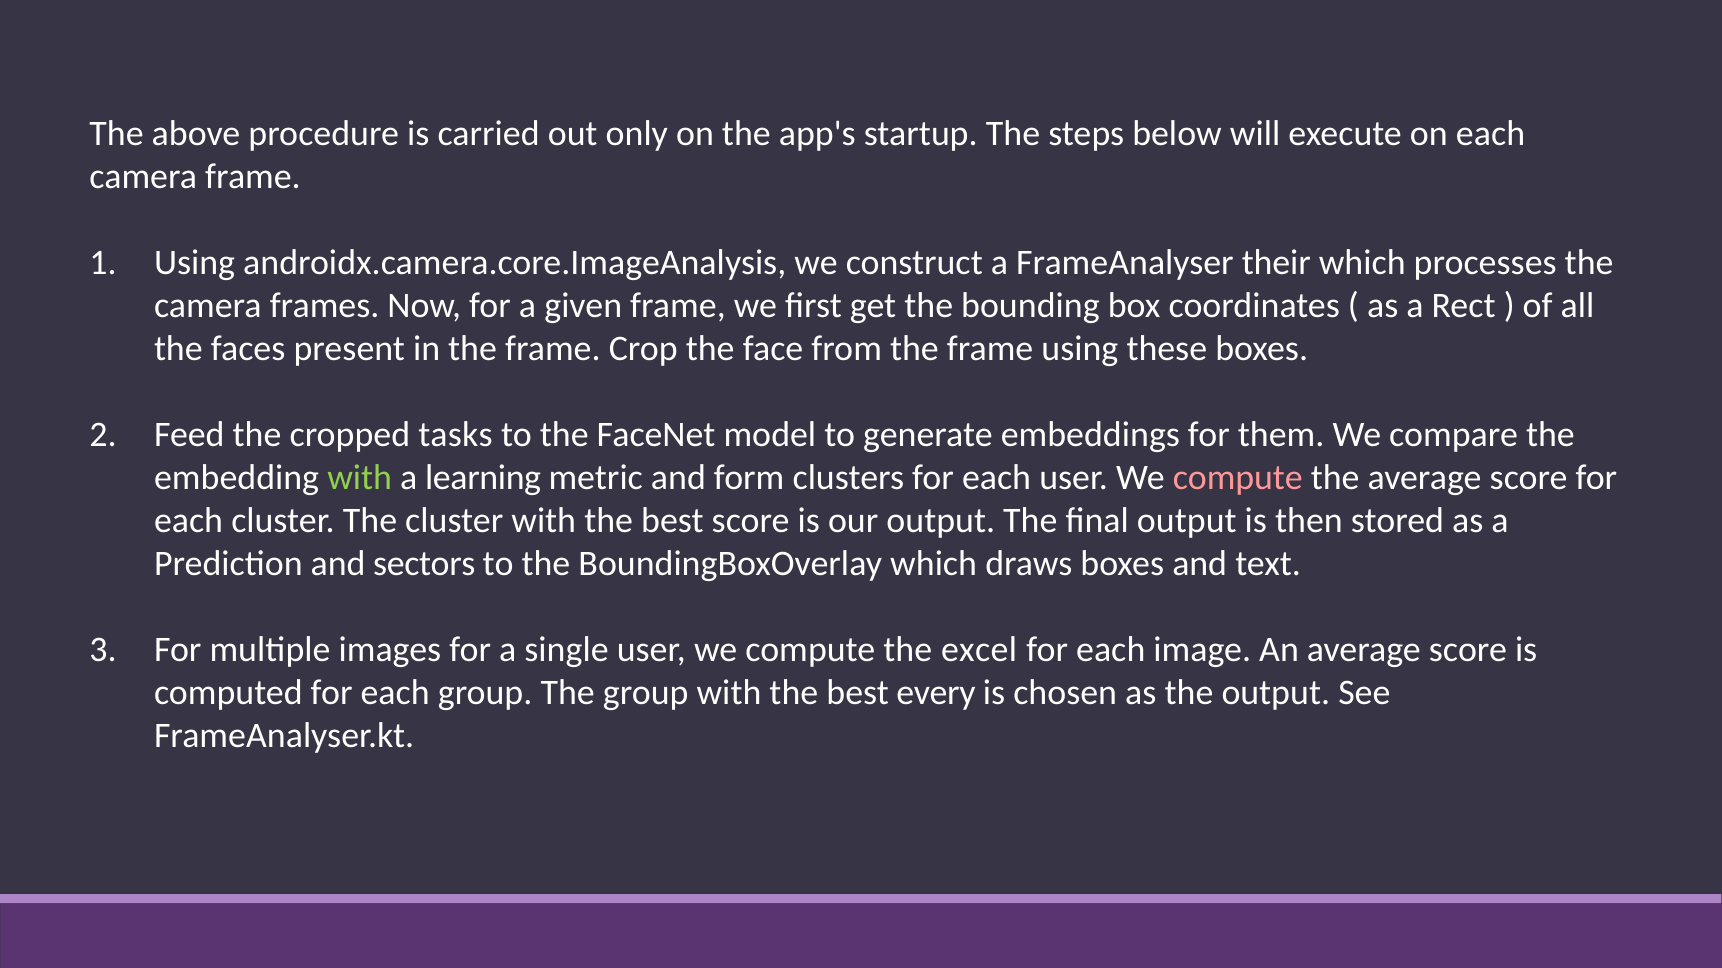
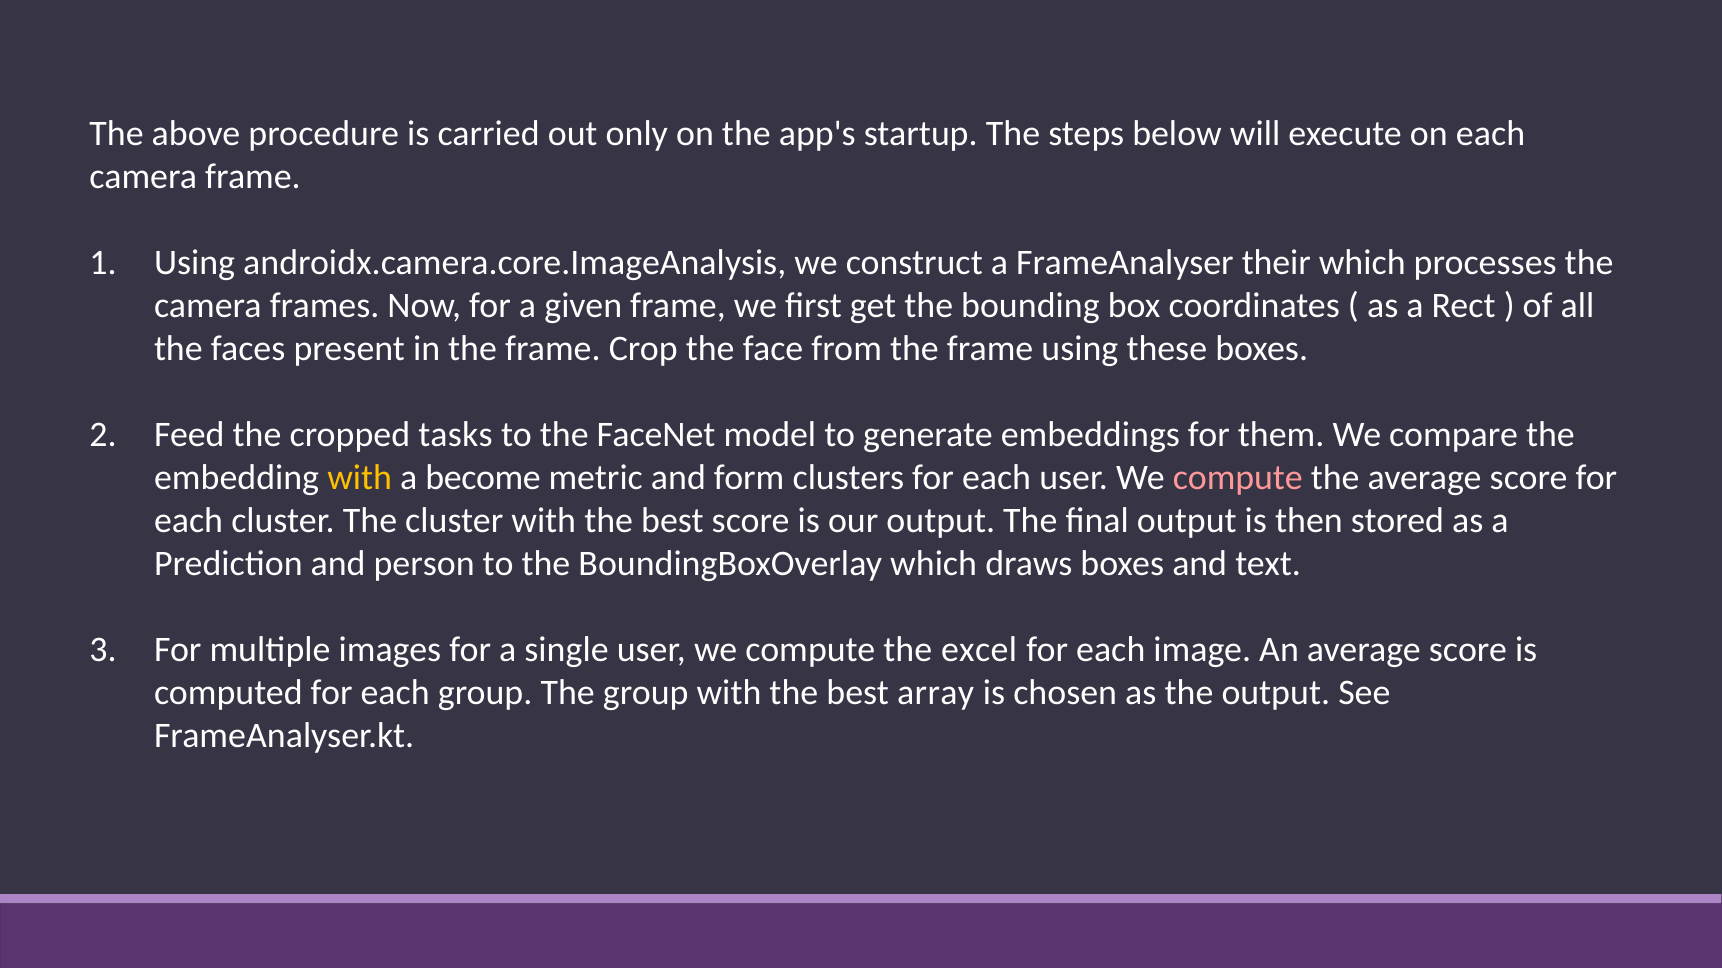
with colour: light green -> yellow (360, 478)
learning: learning -> become (483, 478)
sectors: sectors -> person (424, 564)
every: every -> array (936, 693)
